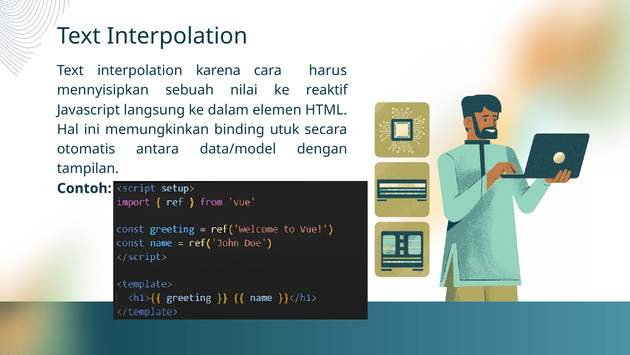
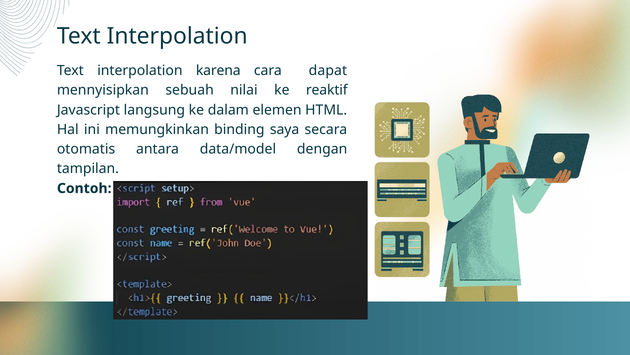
harus: harus -> dapat (328, 70)
utuk: utuk -> saya (285, 129)
